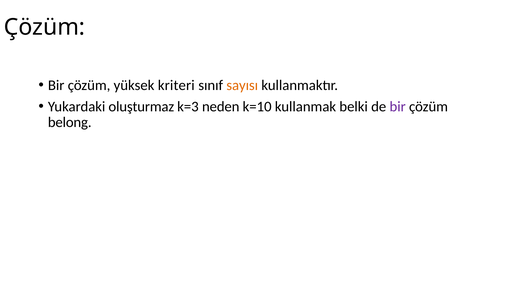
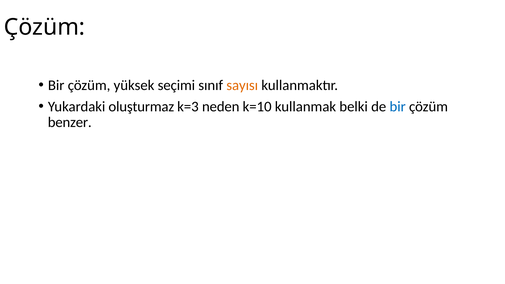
kriteri: kriteri -> seçimi (176, 85)
bir colour: purple -> blue (398, 106)
belong: belong -> benzer (70, 122)
